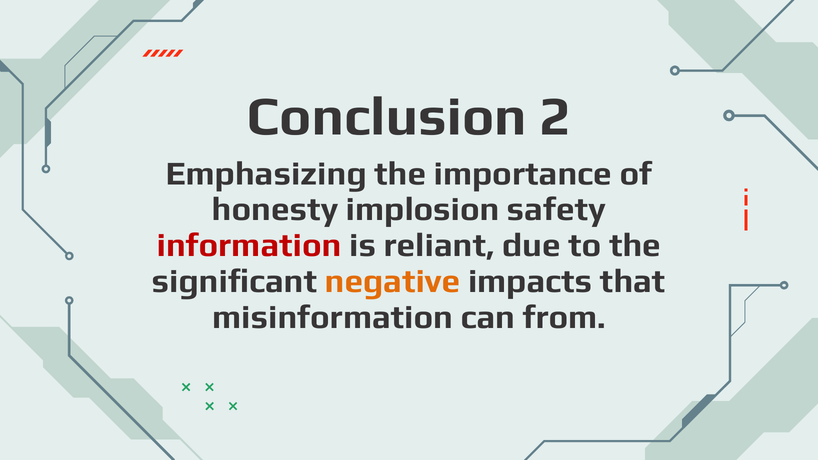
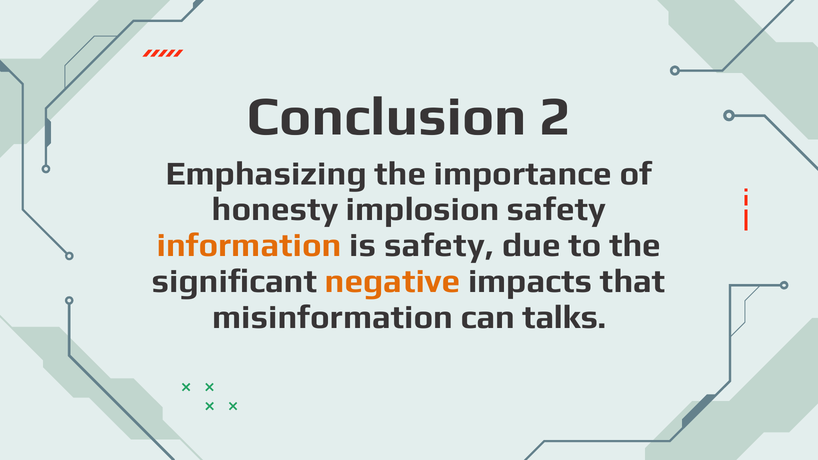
information colour: red -> orange (249, 245)
is reliant: reliant -> safety (439, 245)
from: from -> talks (564, 317)
